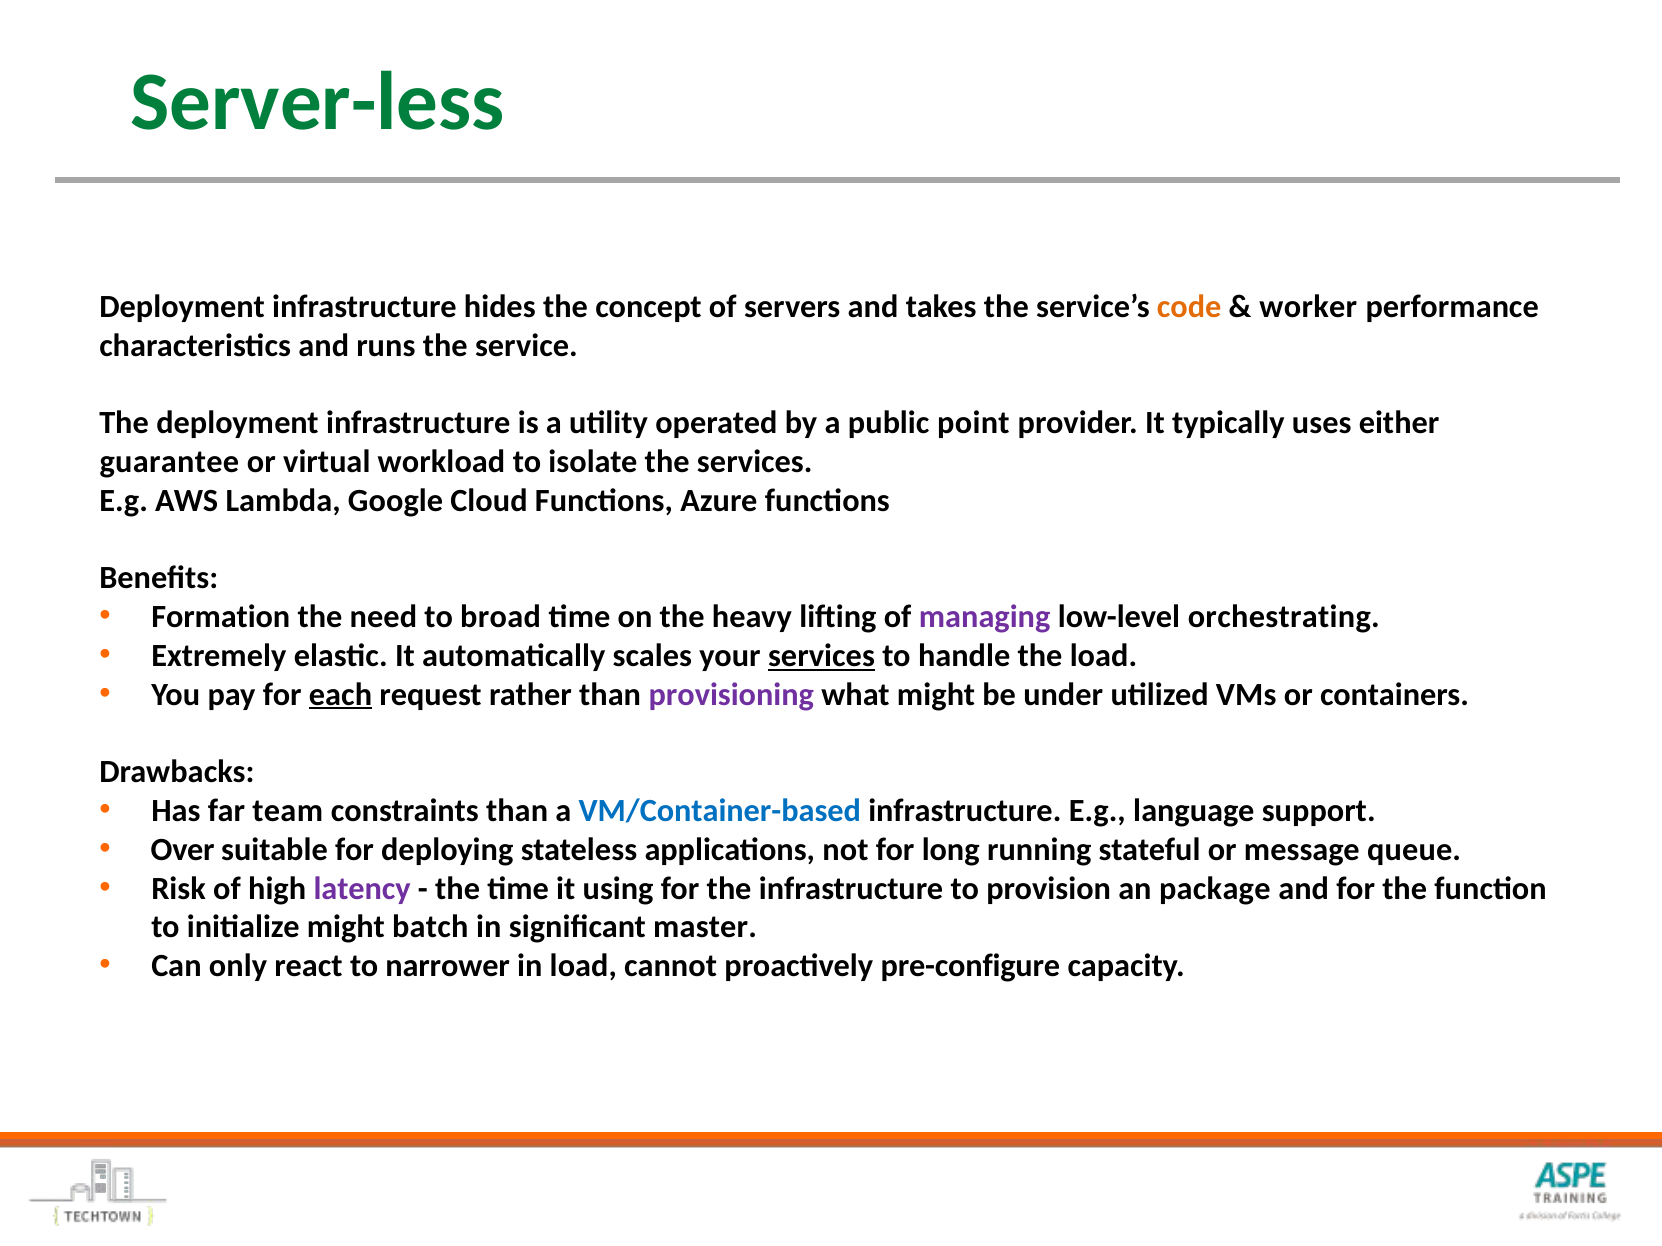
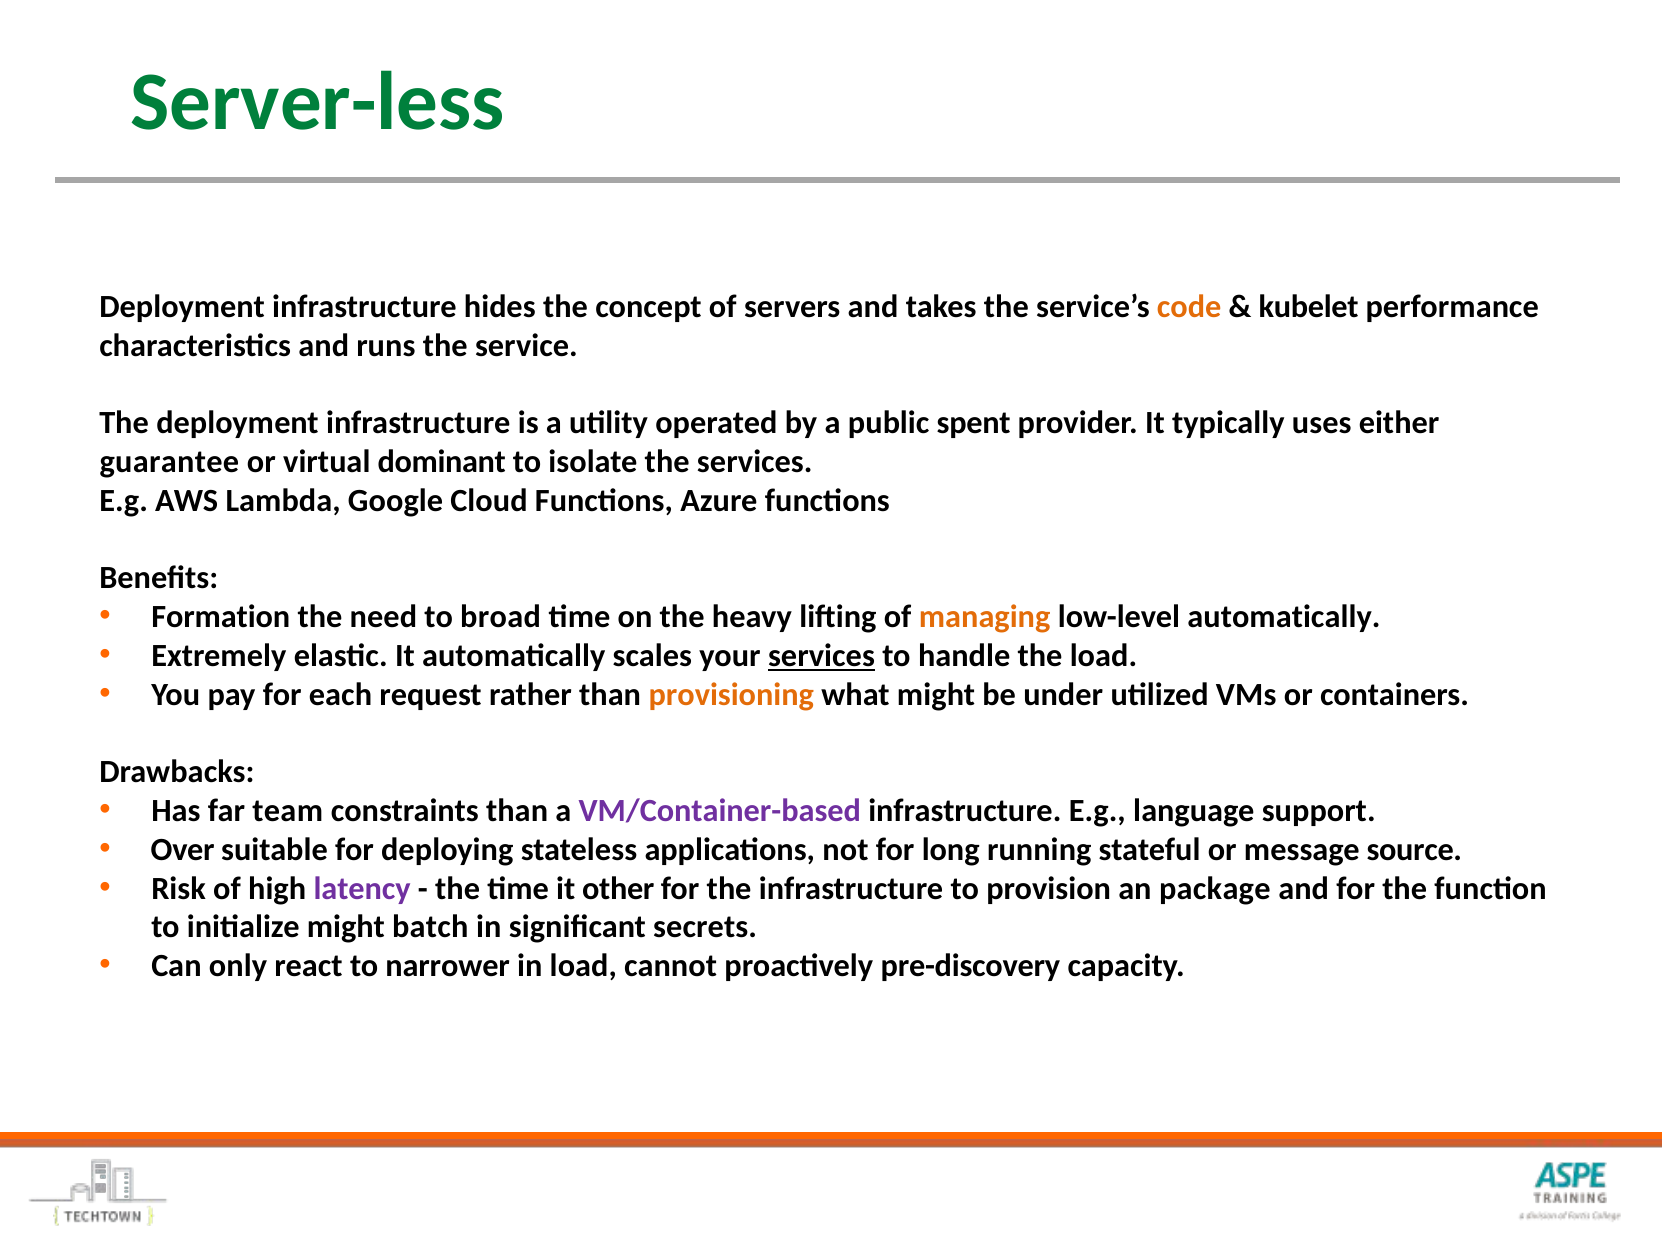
worker: worker -> kubelet (1309, 307)
point: point -> spent (974, 423)
workload: workload -> dominant (442, 462)
managing colour: purple -> orange (985, 617)
low-level orchestrating: orchestrating -> automatically (1284, 617)
each underline: present -> none (341, 695)
provisioning colour: purple -> orange (731, 695)
VM/Container-based colour: blue -> purple (720, 811)
queue: queue -> source (1414, 850)
using: using -> other (618, 889)
master: master -> secrets (705, 928)
pre-configure: pre-configure -> pre-discovery (970, 966)
